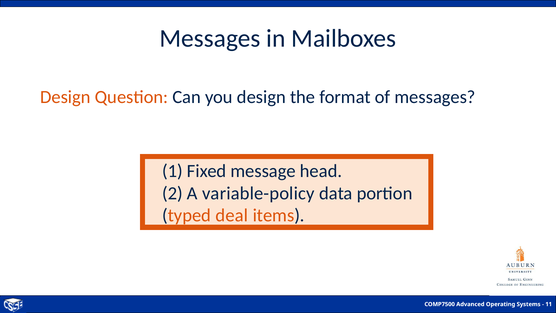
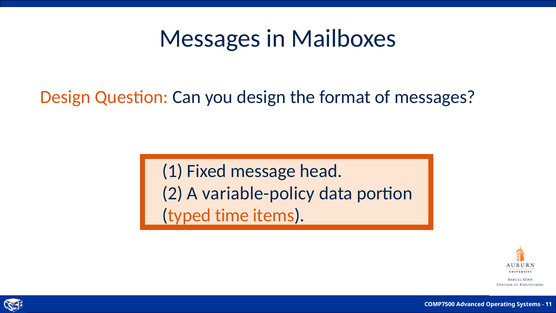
deal: deal -> time (232, 215)
